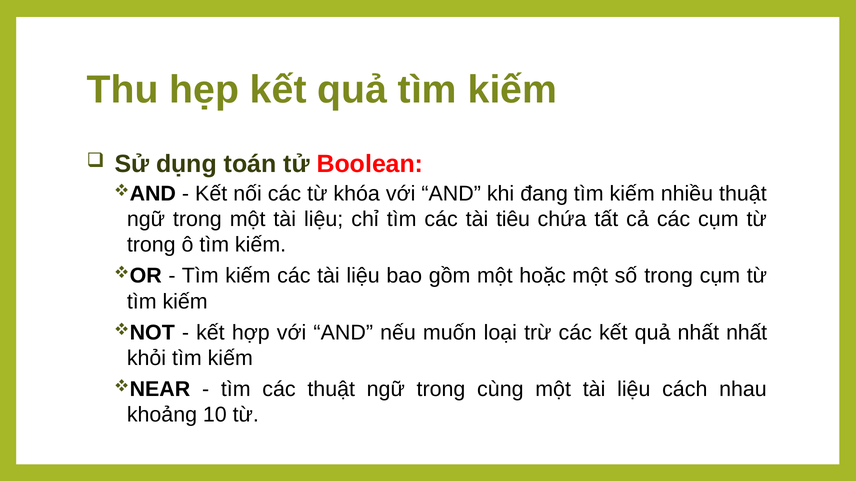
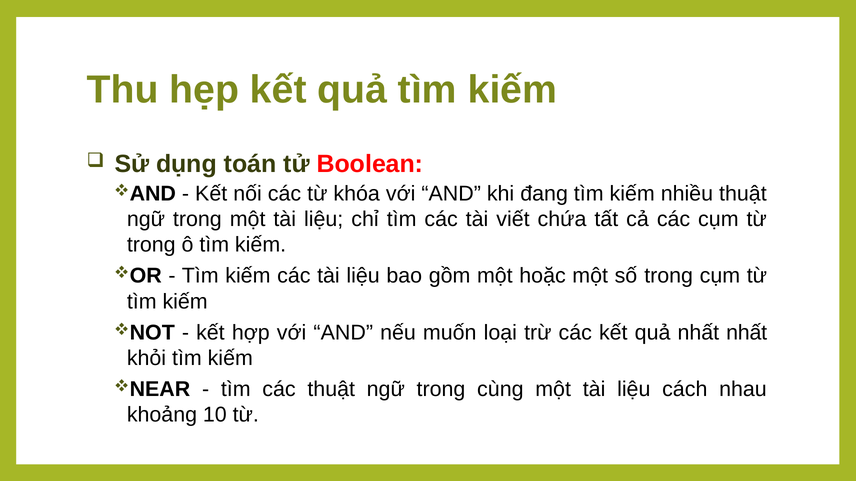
tiêu: tiêu -> viết (513, 219)
